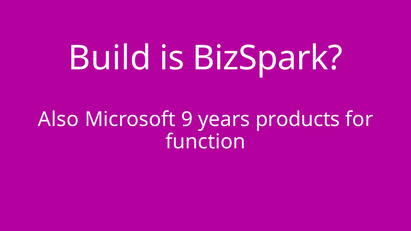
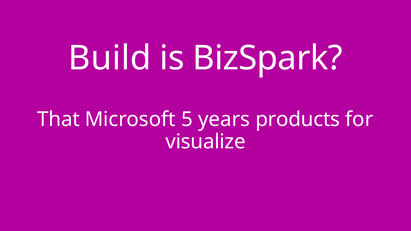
Also: Also -> That (59, 120)
9: 9 -> 5 (187, 120)
function: function -> visualize (206, 142)
